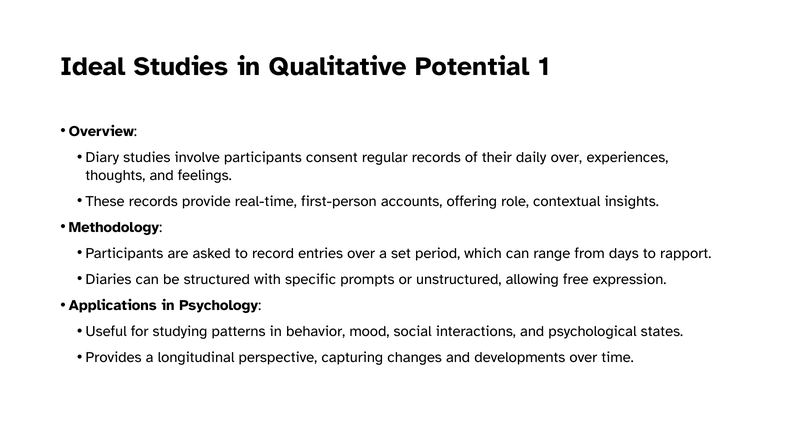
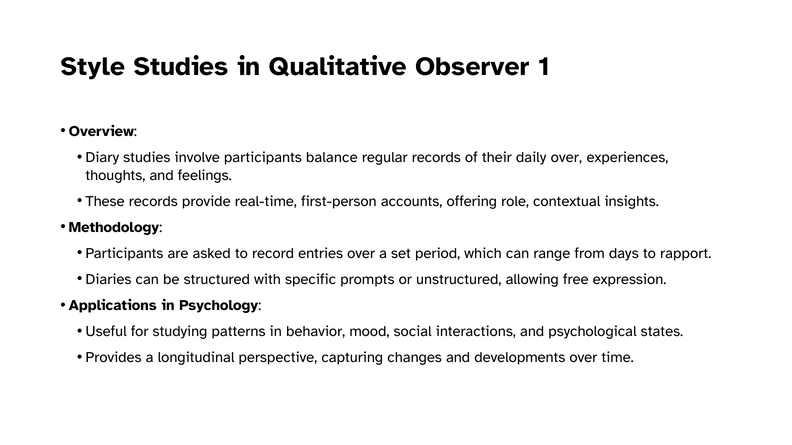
Ideal: Ideal -> Style (93, 67)
Potential: Potential -> Observer (472, 67)
consent: consent -> balance (332, 158)
